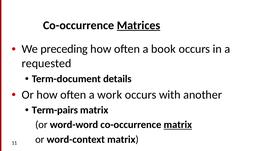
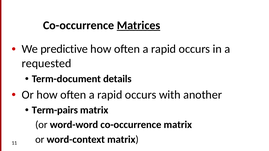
preceding: preceding -> predictive (64, 49)
book: book -> rapid (164, 49)
work: work -> rapid (110, 95)
matrix underline: present -> none (178, 125)
